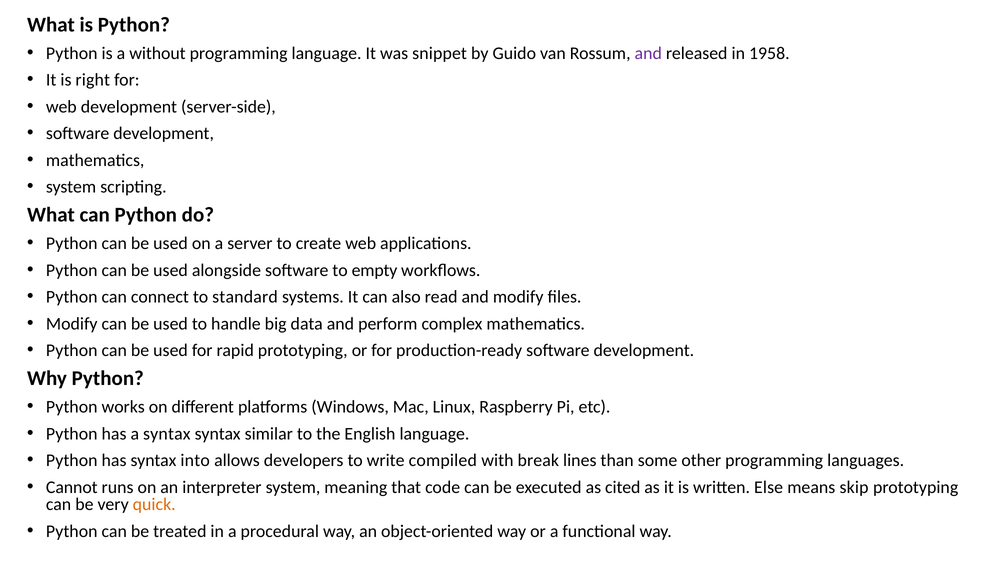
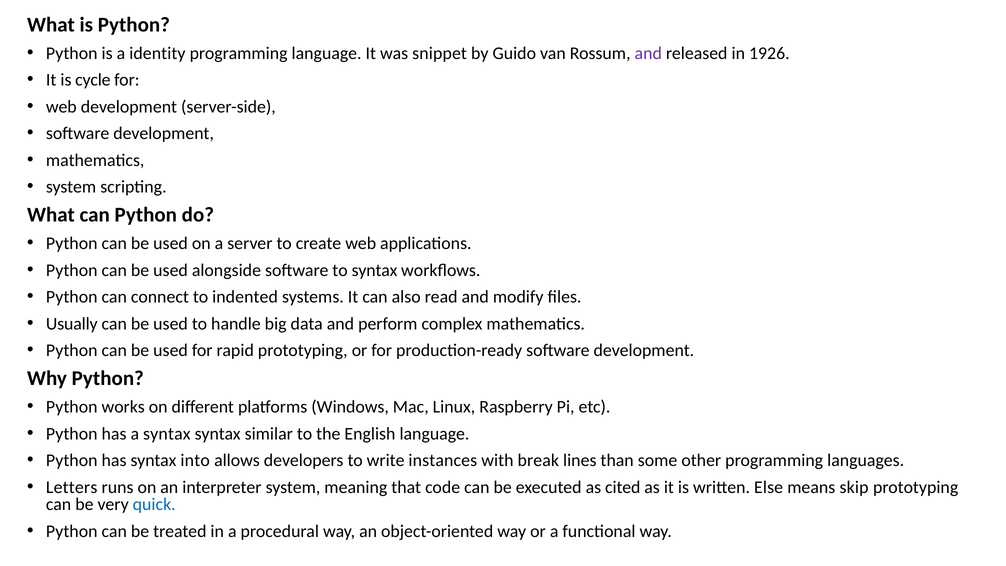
without: without -> identity (157, 53)
1958: 1958 -> 1926 (769, 53)
right: right -> cycle (93, 80)
to empty: empty -> syntax (375, 270)
standard: standard -> indented (245, 297)
Modify: Modify -> Usually (72, 324)
compiled: compiled -> instances (443, 460)
Cannot: Cannot -> Letters (72, 487)
quick colour: orange -> blue (154, 504)
